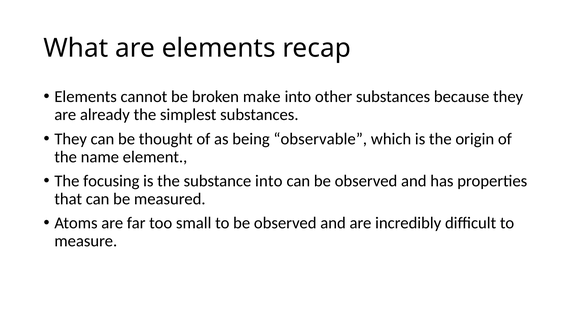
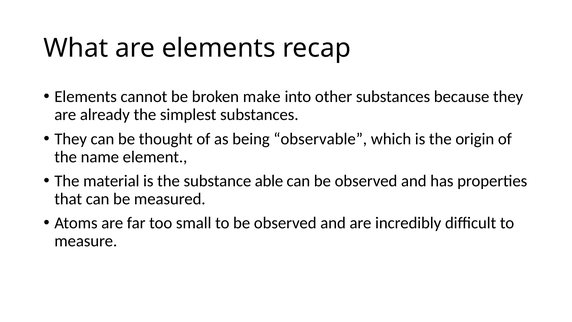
focusing: focusing -> material (111, 181)
substance into: into -> able (269, 181)
